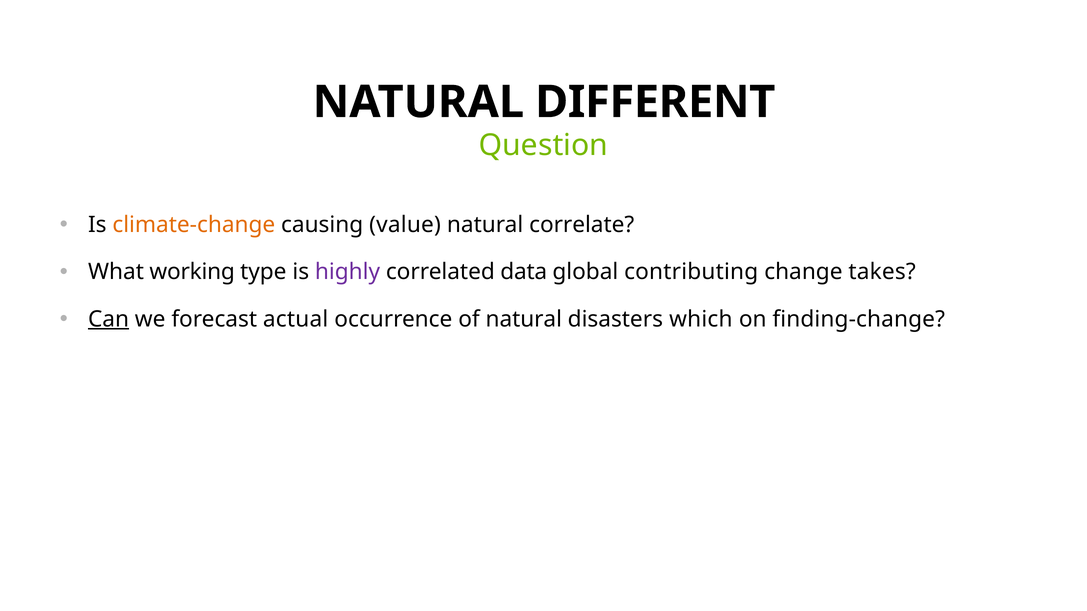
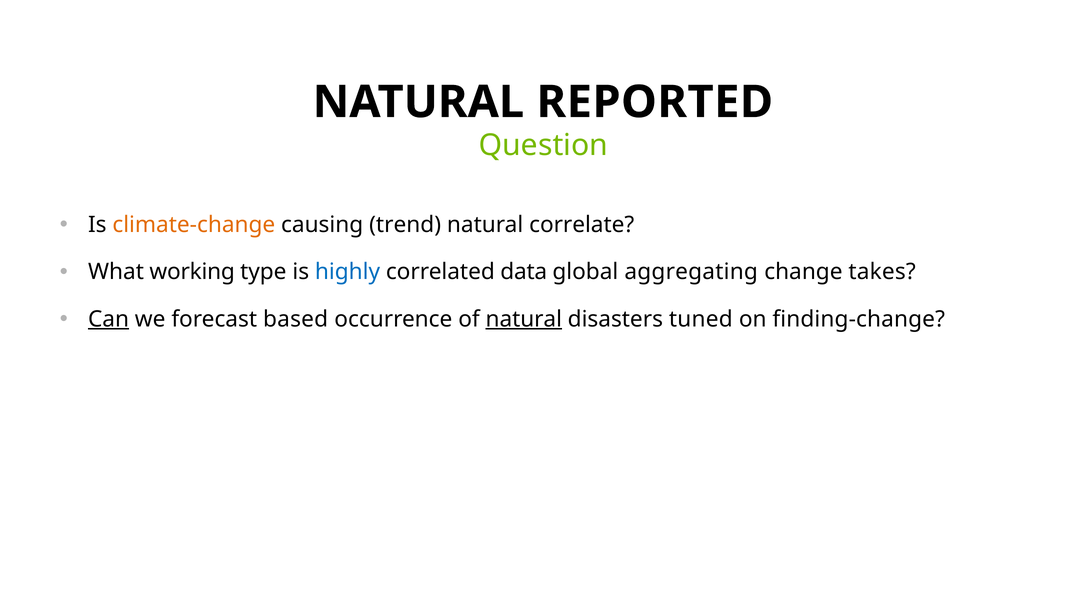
DIFFERENT: DIFFERENT -> REPORTED (655, 102)
value: value -> trend (405, 225)
highly colour: purple -> blue (348, 272)
contributing: contributing -> aggregating (691, 272)
actual: actual -> based (296, 319)
natural underline: none -> present (524, 319)
which: which -> tuned (701, 319)
